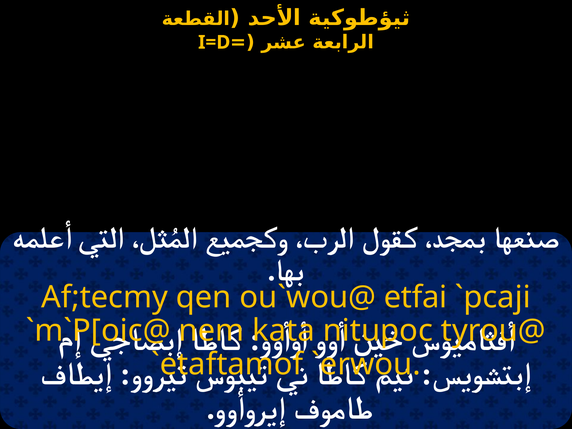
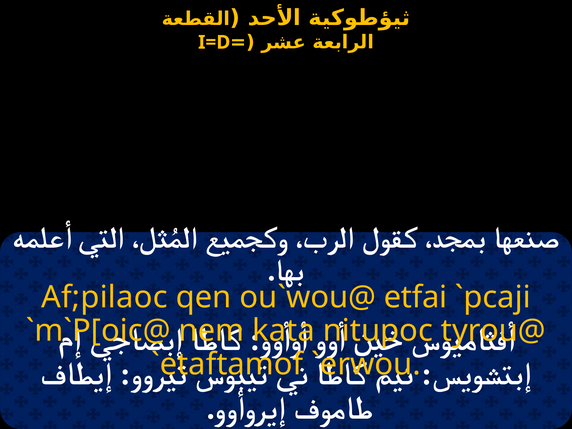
Af;tecmy: Af;tecmy -> Af;pilaoc (104, 297)
